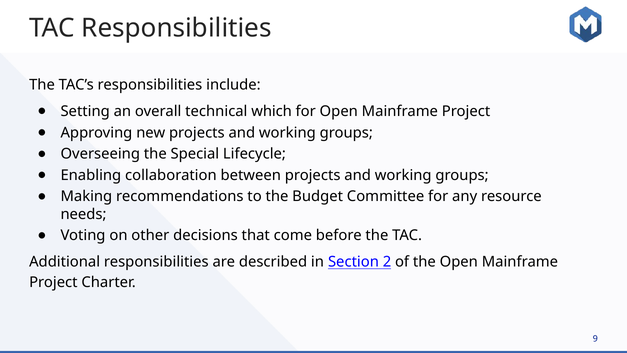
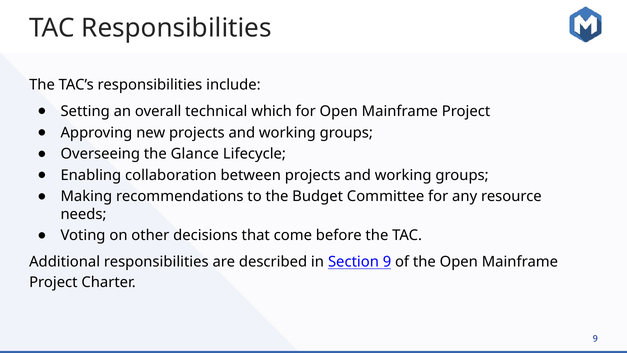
Special: Special -> Glance (195, 154)
Section 2: 2 -> 9 (387, 262)
